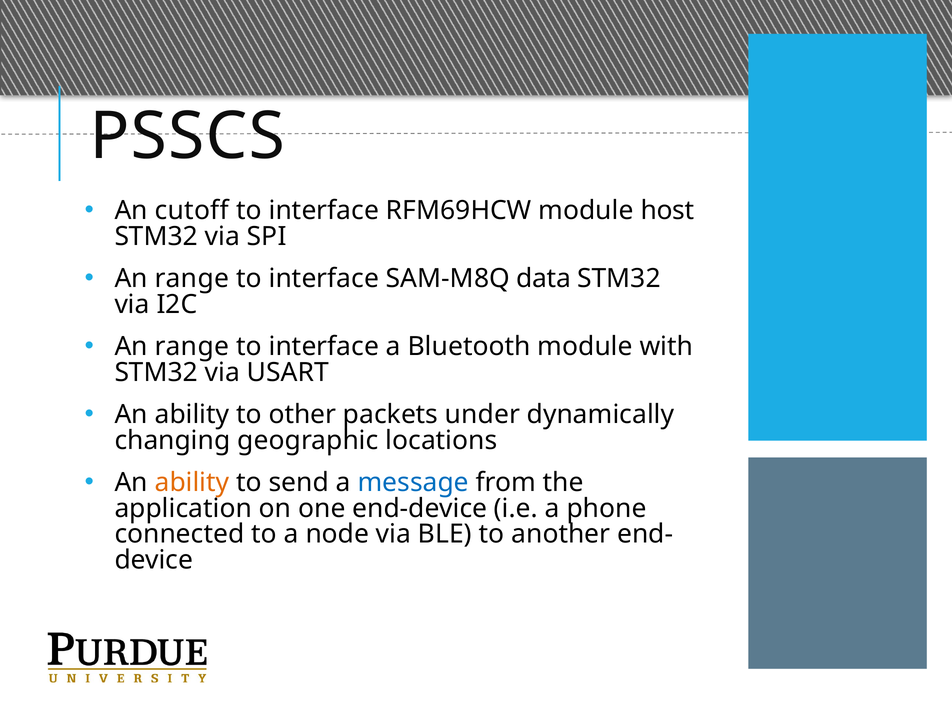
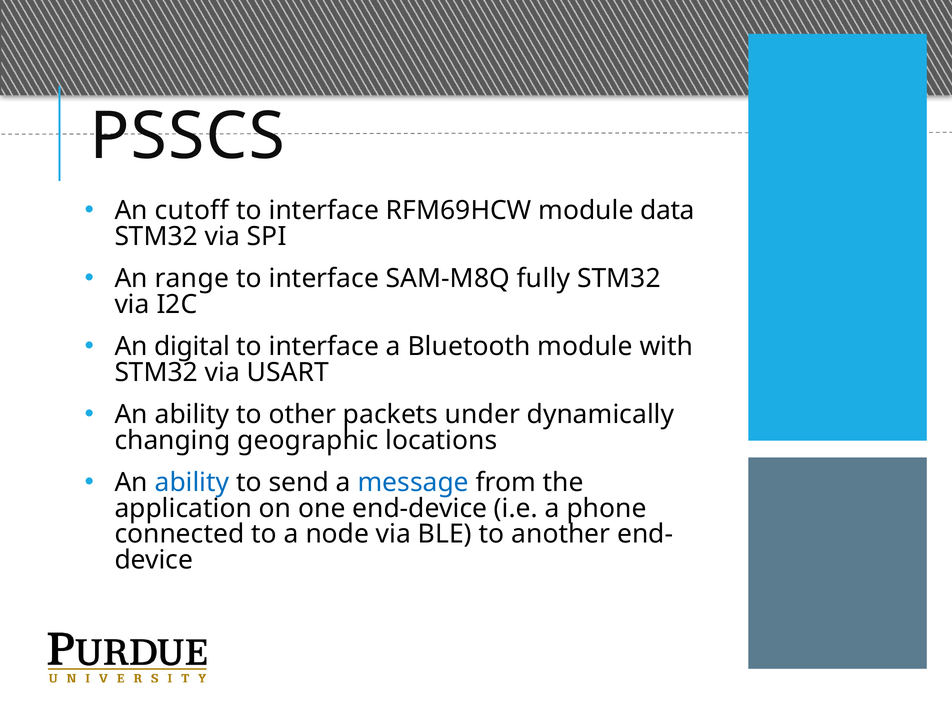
host: host -> data (667, 211)
data: data -> fully (543, 279)
range: range -> digital (192, 347)
ability colour: orange -> blue (192, 483)
